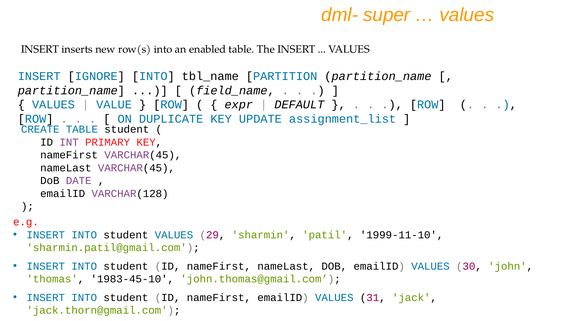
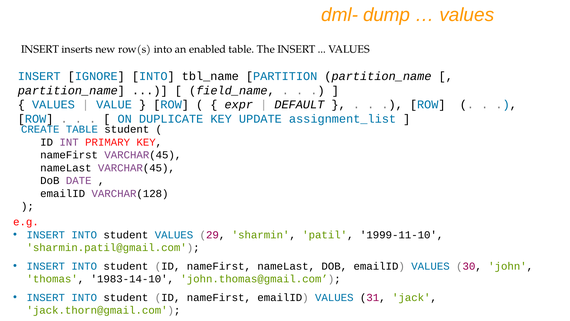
super: super -> dump (387, 15)
1983-45-10: 1983-45-10 -> 1983-14-10 (132, 279)
